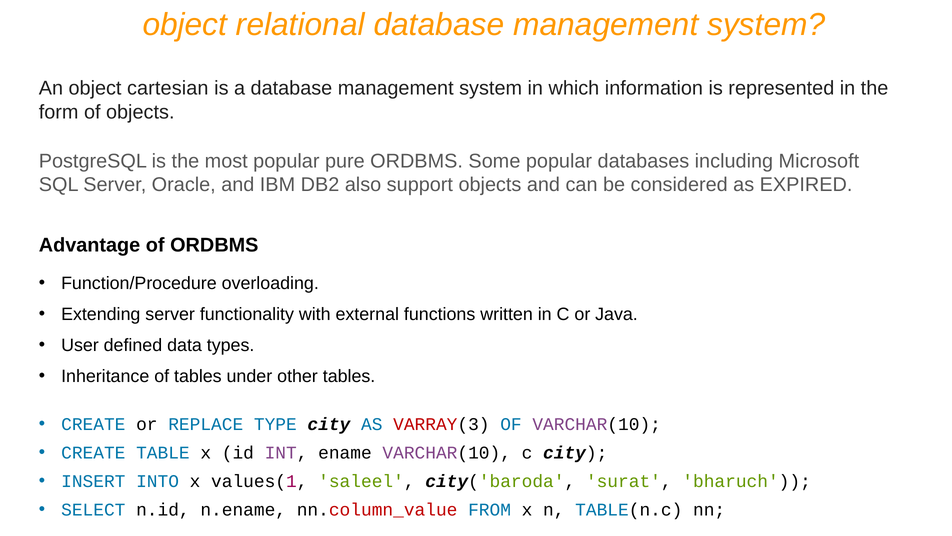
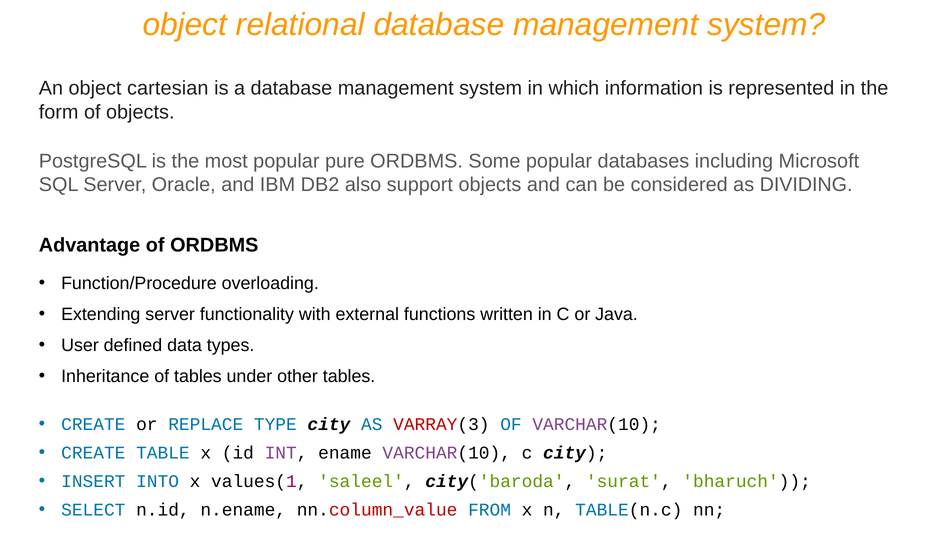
EXPIRED: EXPIRED -> DIVIDING (806, 185)
